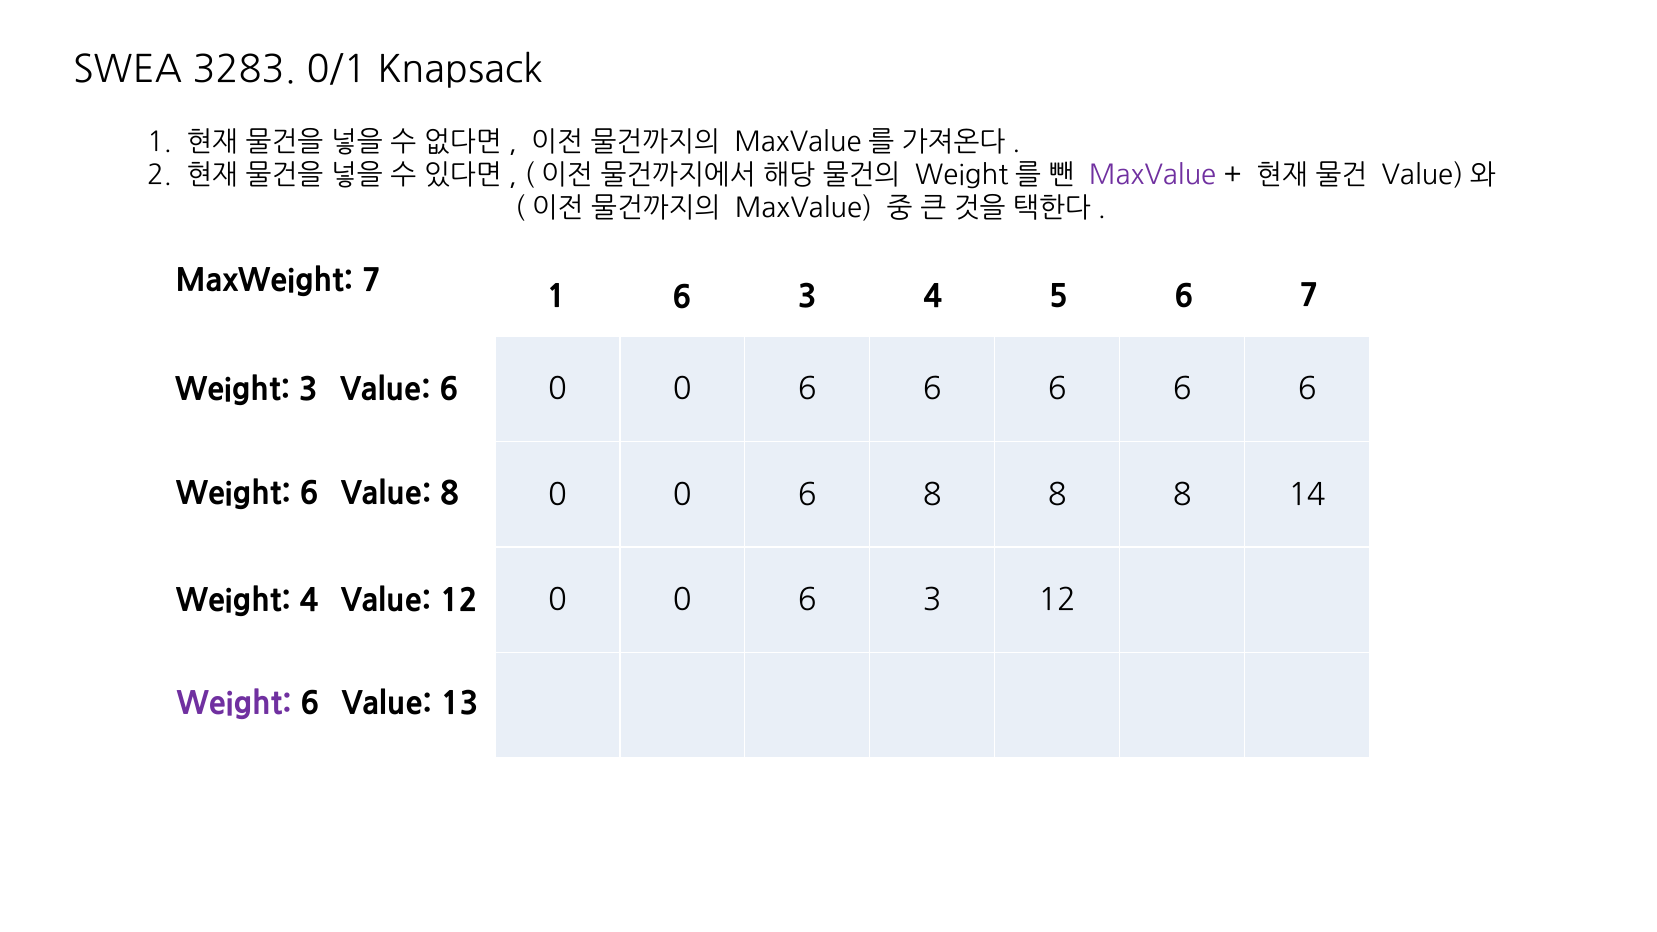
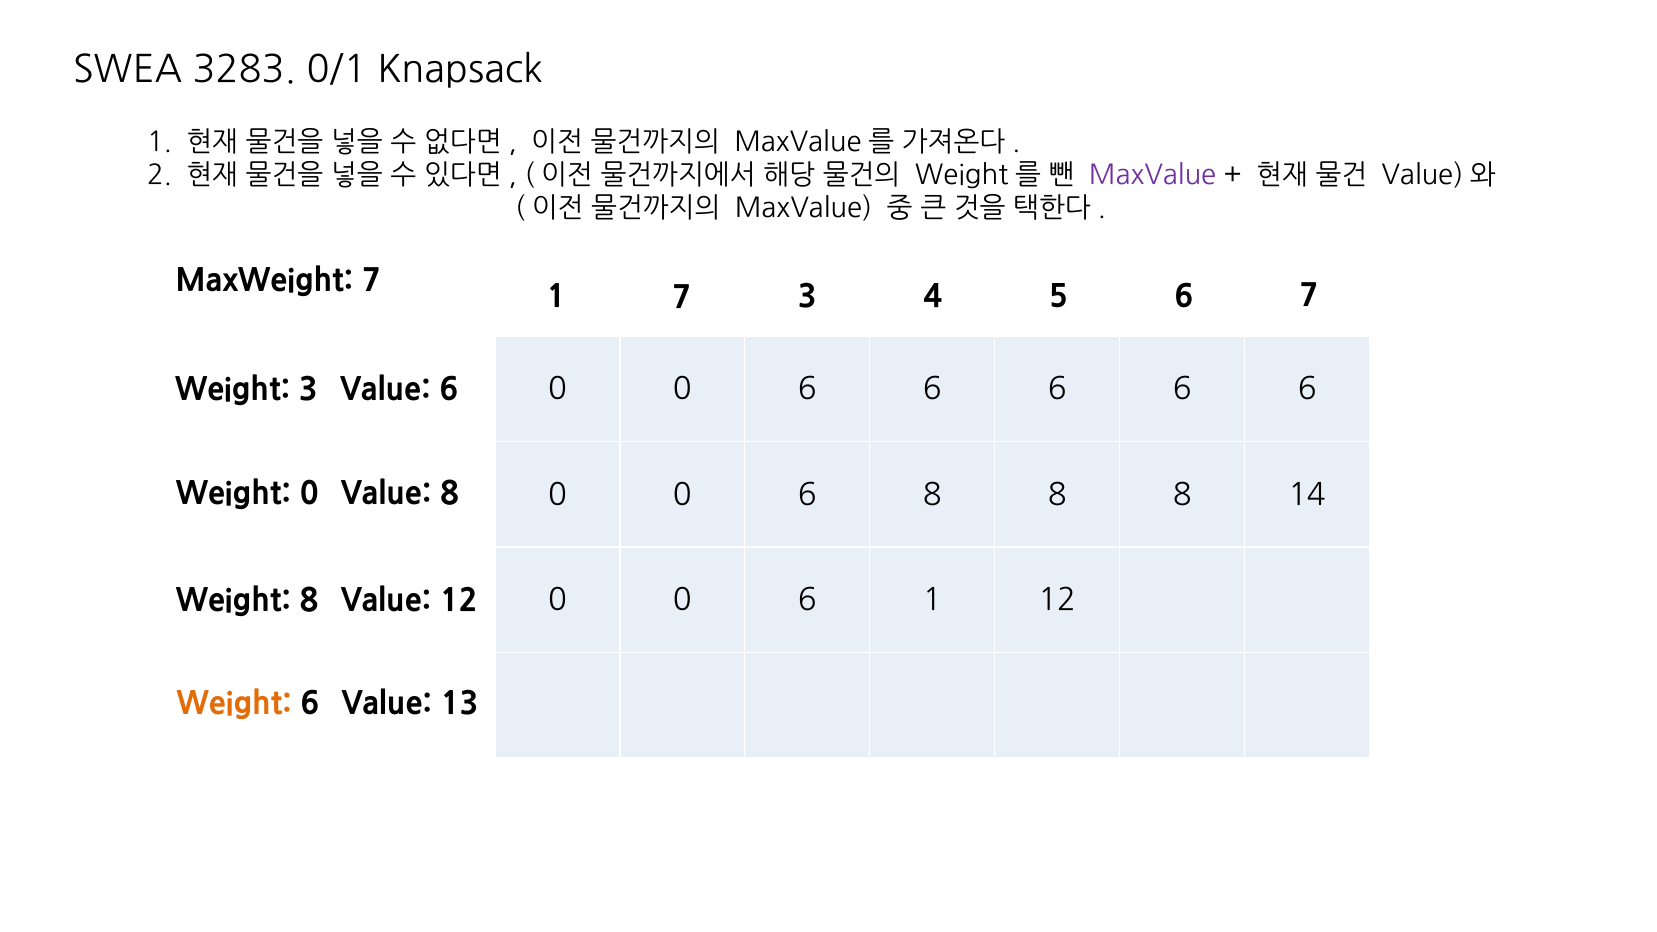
1 6: 6 -> 7 (682, 298)
6: 6 -> 0 (309, 494)
0 6 3: 3 -> 1 (932, 601)
Weight 4: 4 -> 8 (309, 601)
Weight colour: purple -> orange (234, 705)
